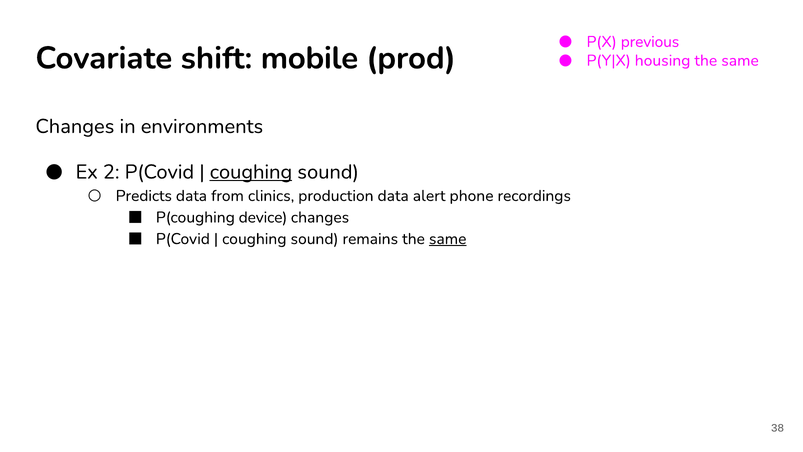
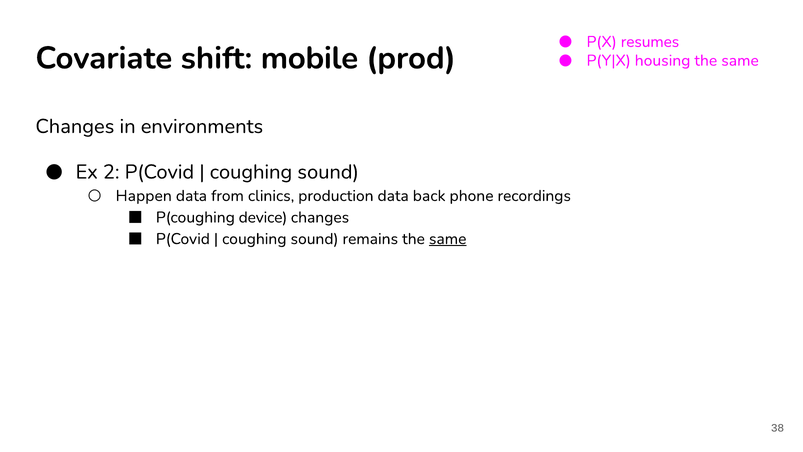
previous: previous -> resumes (650, 42)
coughing underline: present -> none (251, 172)
Predicts: Predicts -> Happen (144, 196)
alert: alert -> back (429, 196)
